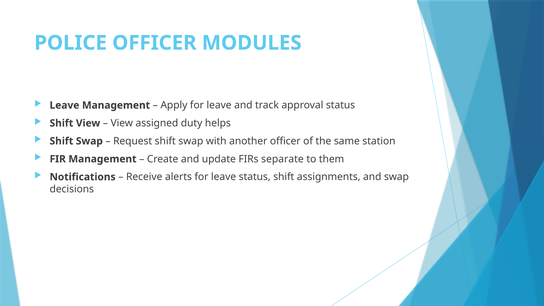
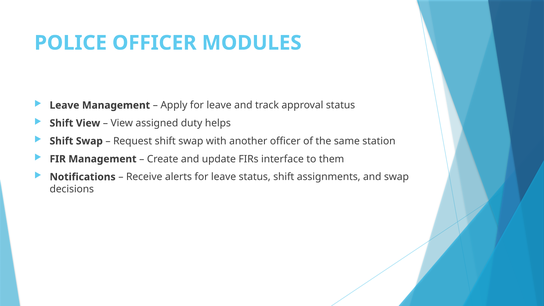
separate: separate -> interface (282, 159)
